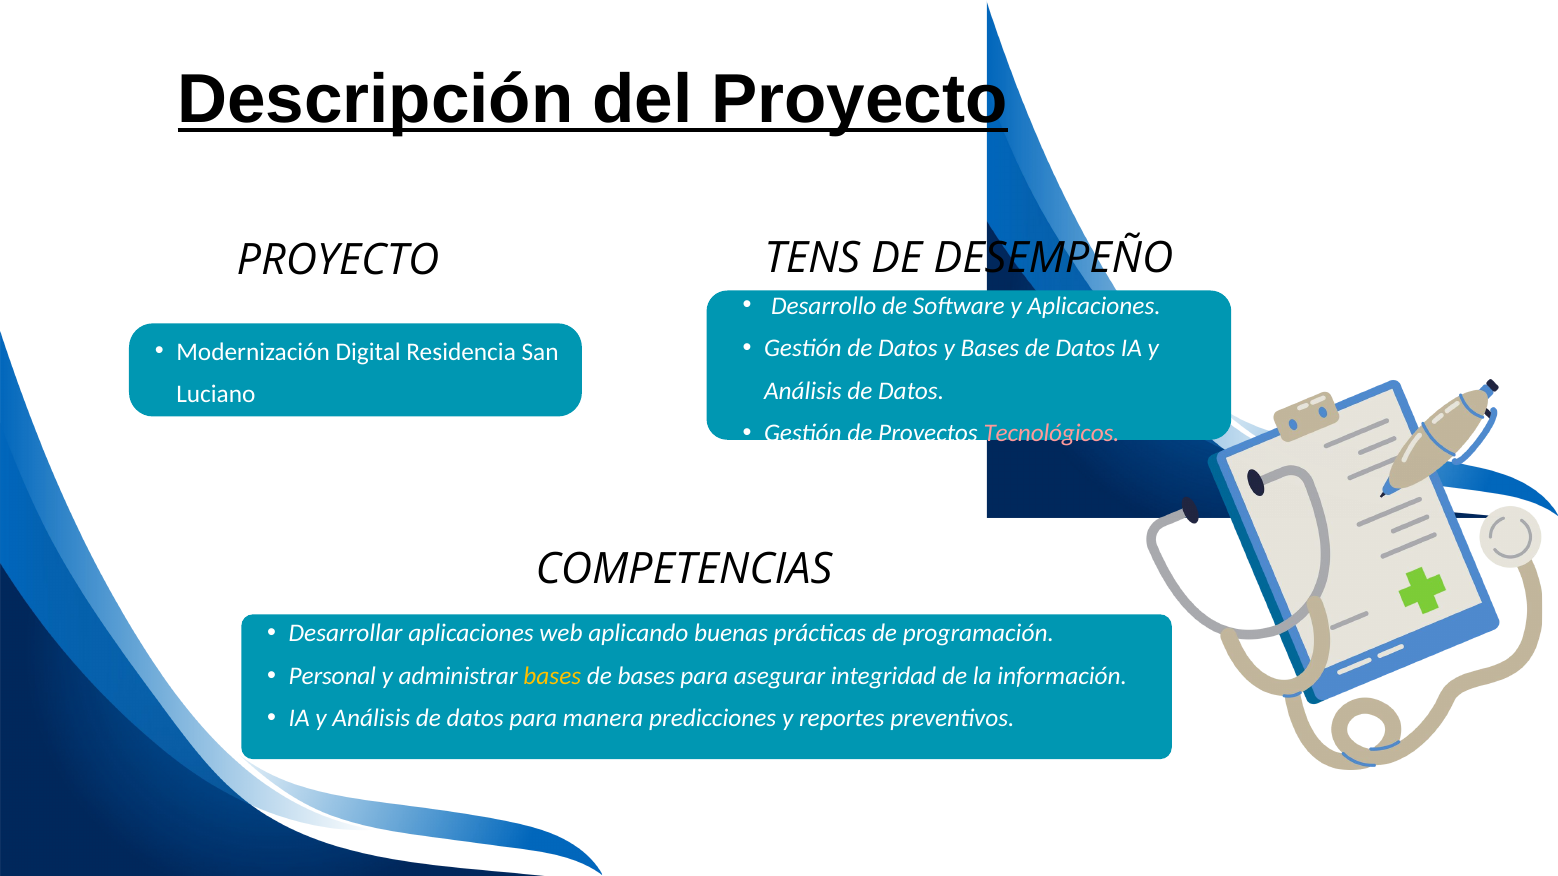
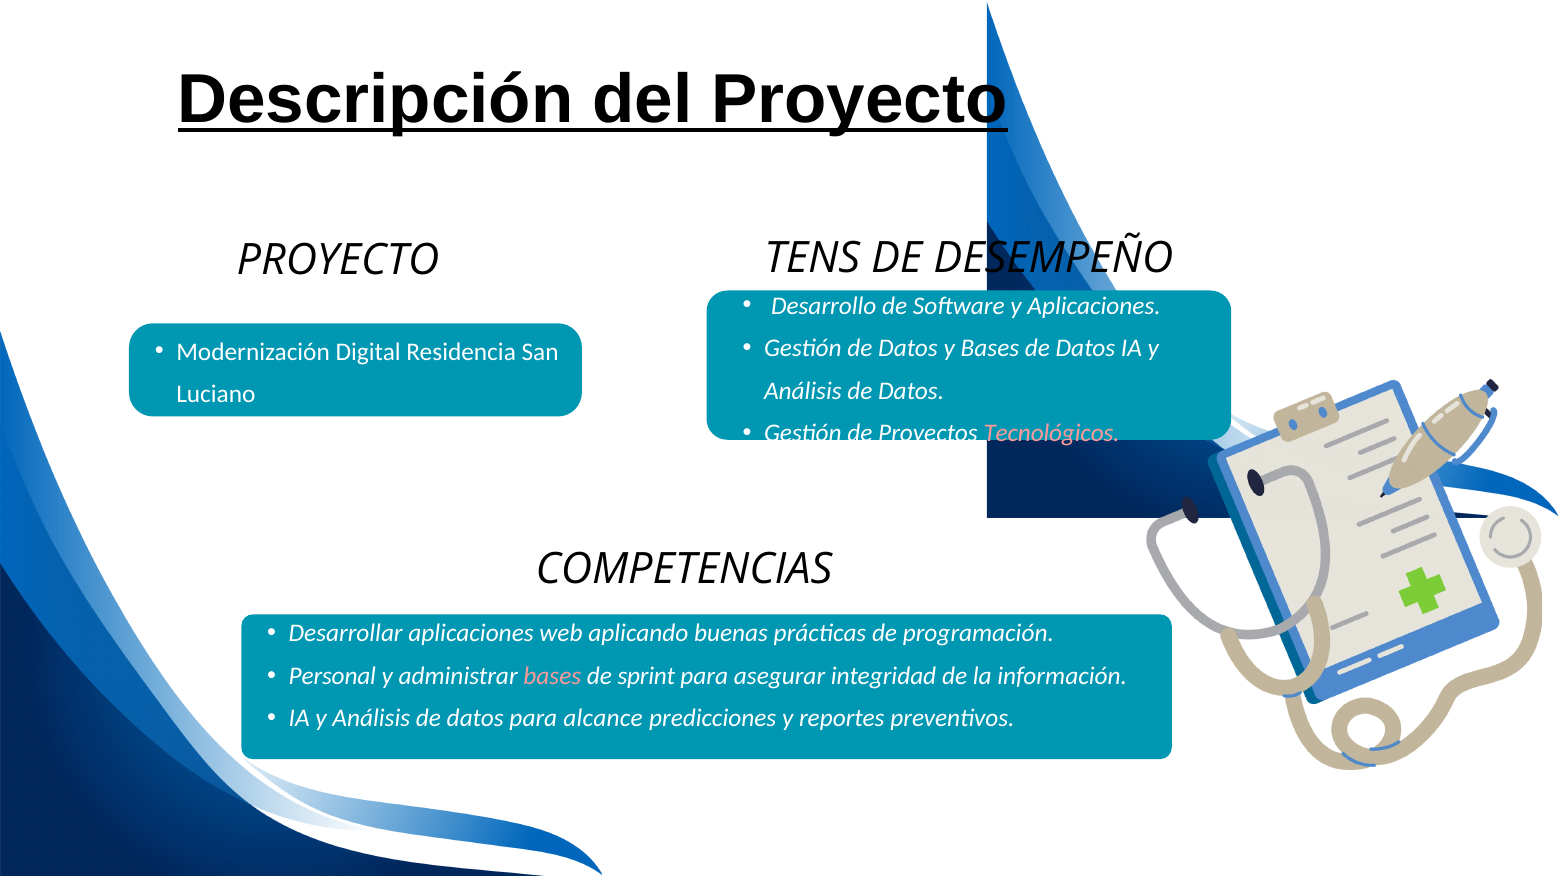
bases colour: yellow -> pink (552, 676)
de bases: bases -> sprint (646, 676)
manera: manera -> alcance (603, 719)
